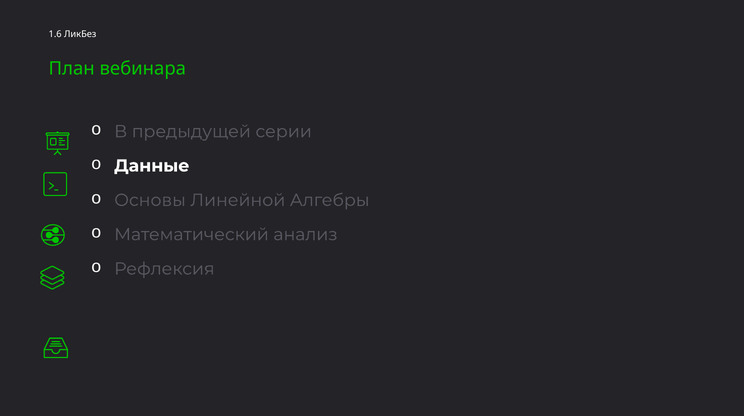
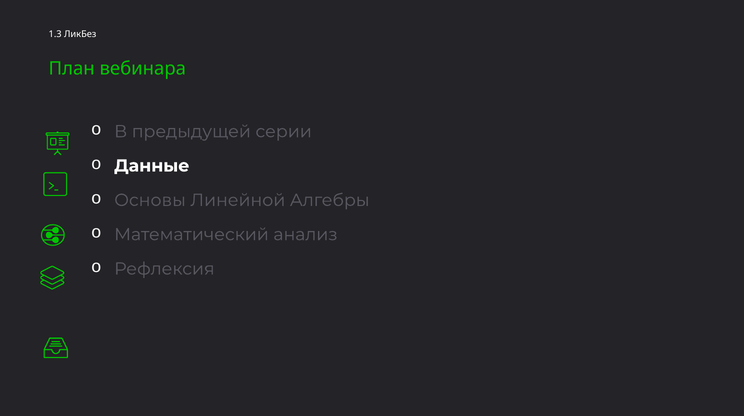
1.6: 1.6 -> 1.3 (55, 34)
